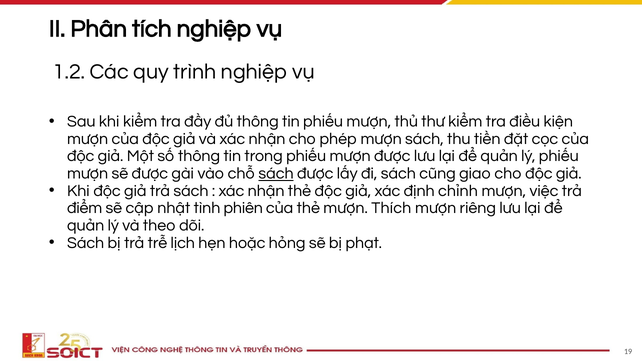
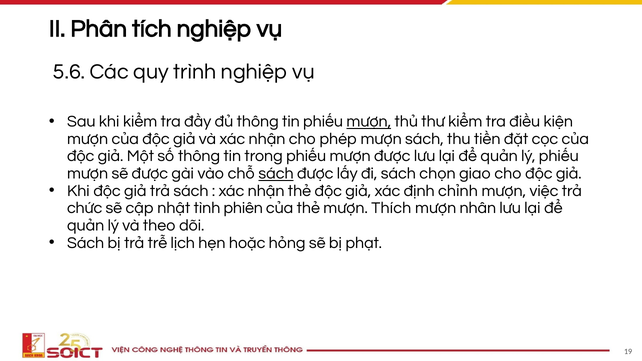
1.2: 1.2 -> 5.6 (69, 71)
mượn underline: none -> present (369, 122)
cũng: cũng -> chọn (438, 174)
điểm: điểm -> chức (85, 208)
riêng: riêng -> nhân (478, 208)
